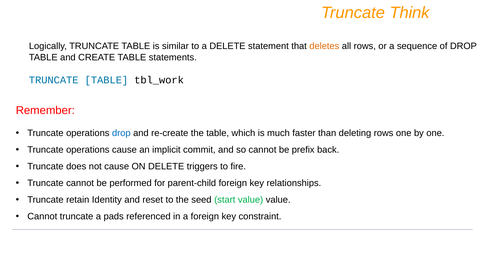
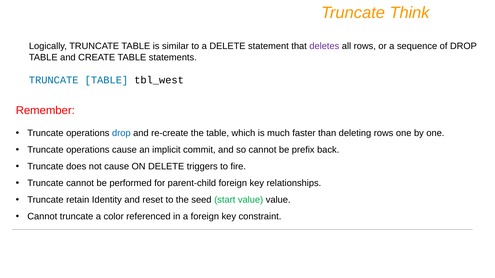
deletes colour: orange -> purple (324, 46)
tbl_work: tbl_work -> tbl_west (159, 80)
pads: pads -> color (114, 217)
